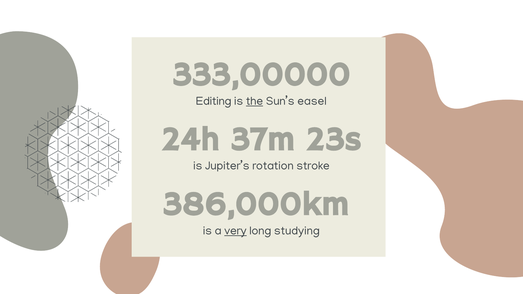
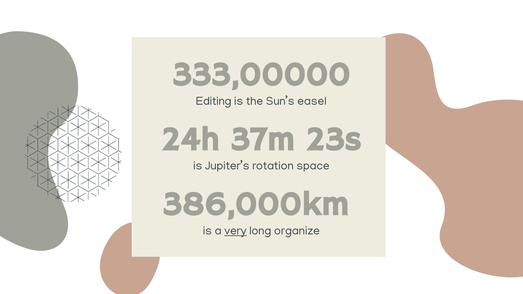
the underline: present -> none (254, 101)
stroke: stroke -> space (313, 166)
studying: studying -> organize (297, 231)
